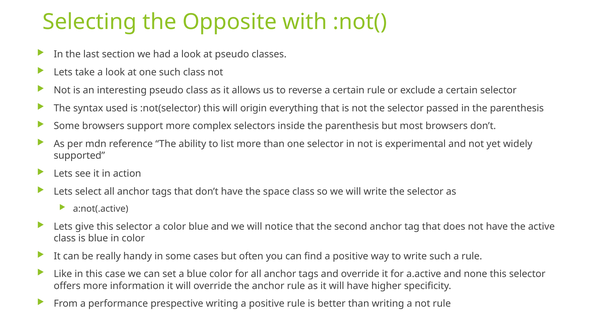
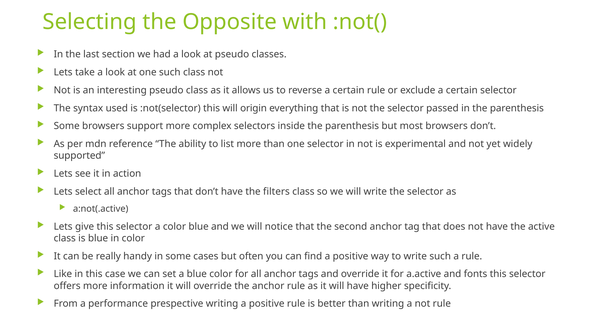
space: space -> filters (276, 192)
none: none -> fonts (476, 274)
